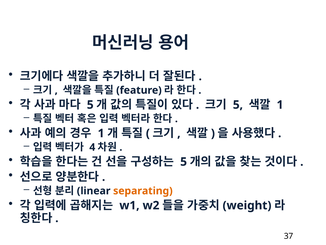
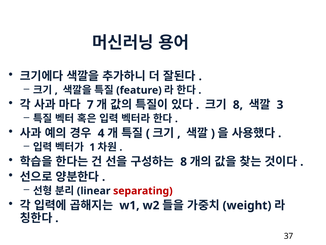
5: 5 -> 7 (90, 105)
5: 5 -> 8 (238, 105)
1: 1 -> 3 (280, 105)
1: 1 -> 4 (101, 133)
4: 4 -> 1 (92, 147)
5: 5 -> 8 (184, 162)
separating colour: orange -> red (143, 190)
